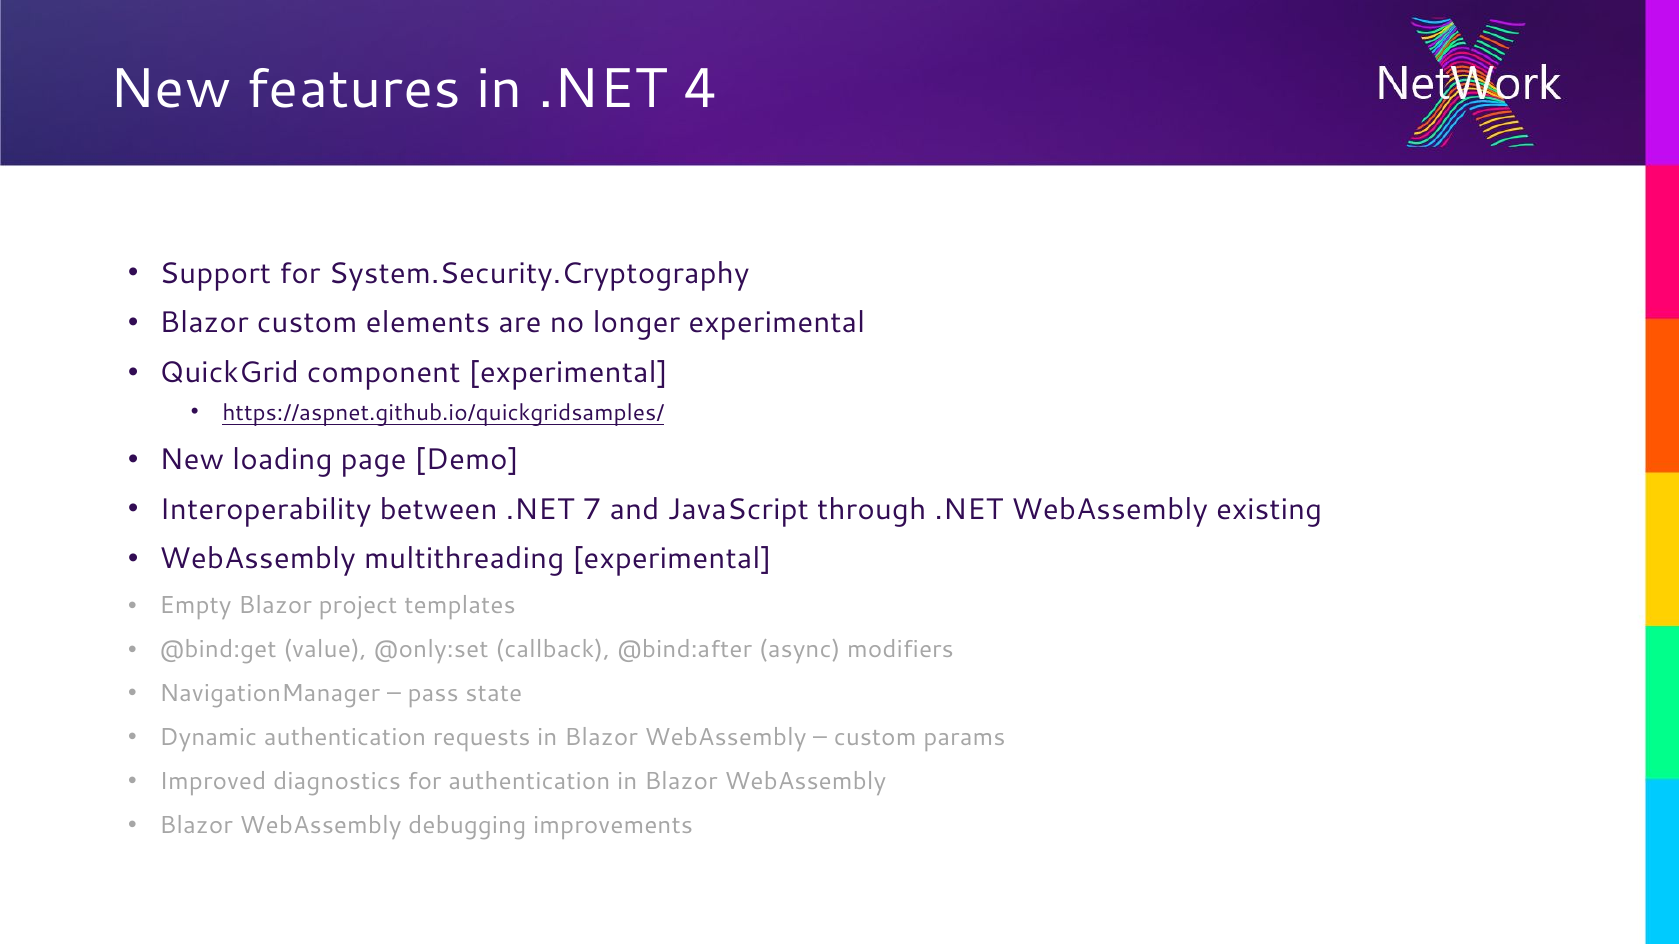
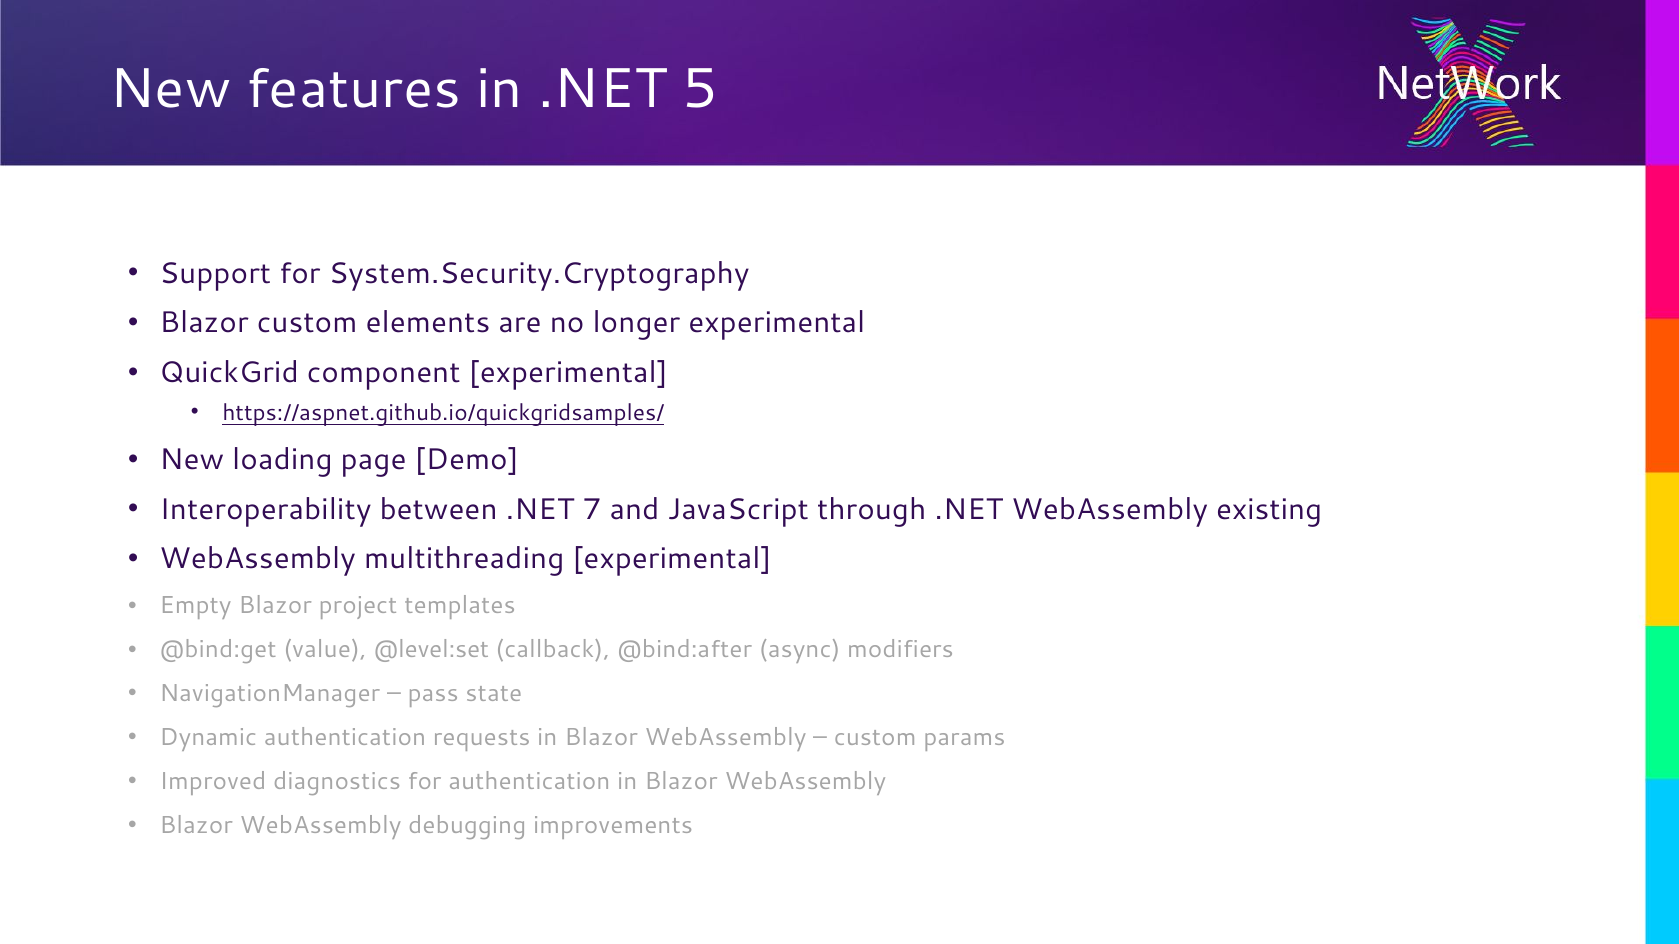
4: 4 -> 5 (700, 89)
@only:set: @only:set -> @level:set (431, 650)
